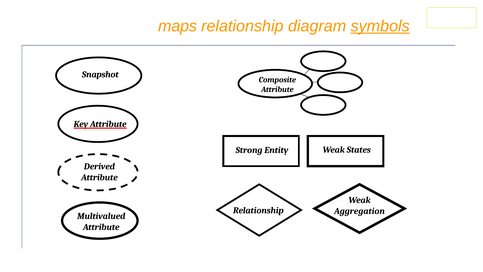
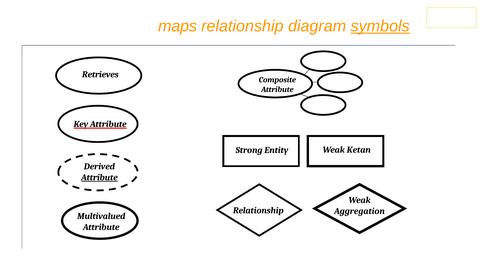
Snapshot: Snapshot -> Retrieves (100, 74)
States: States -> Ketan (359, 150)
Attribute underline: none -> present (99, 177)
